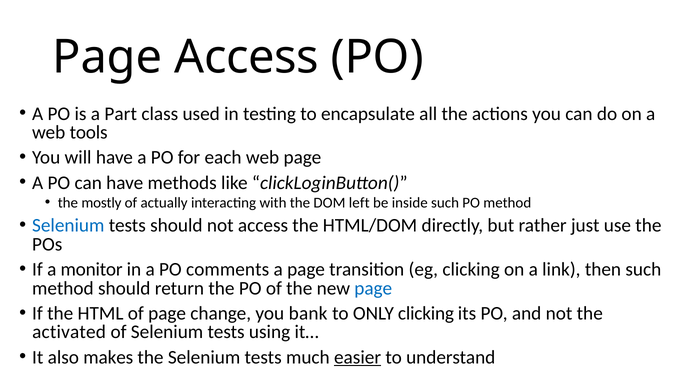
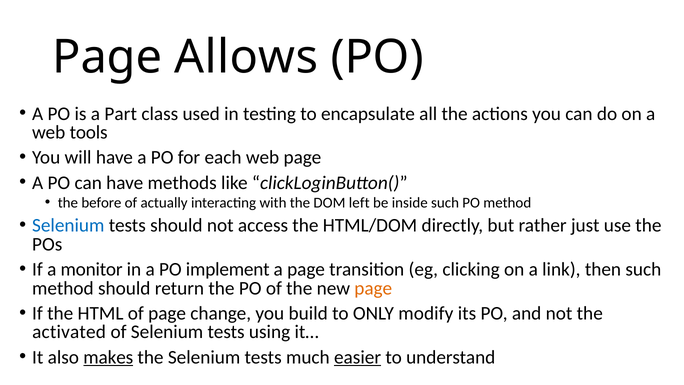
Page Access: Access -> Allows (246, 57)
mostly: mostly -> before (101, 203)
comments: comments -> implement (228, 269)
page colour: blue -> orange (373, 288)
bank: bank -> build (308, 313)
ONLY clicking: clicking -> modify (426, 313)
makes underline: none -> present (108, 357)
